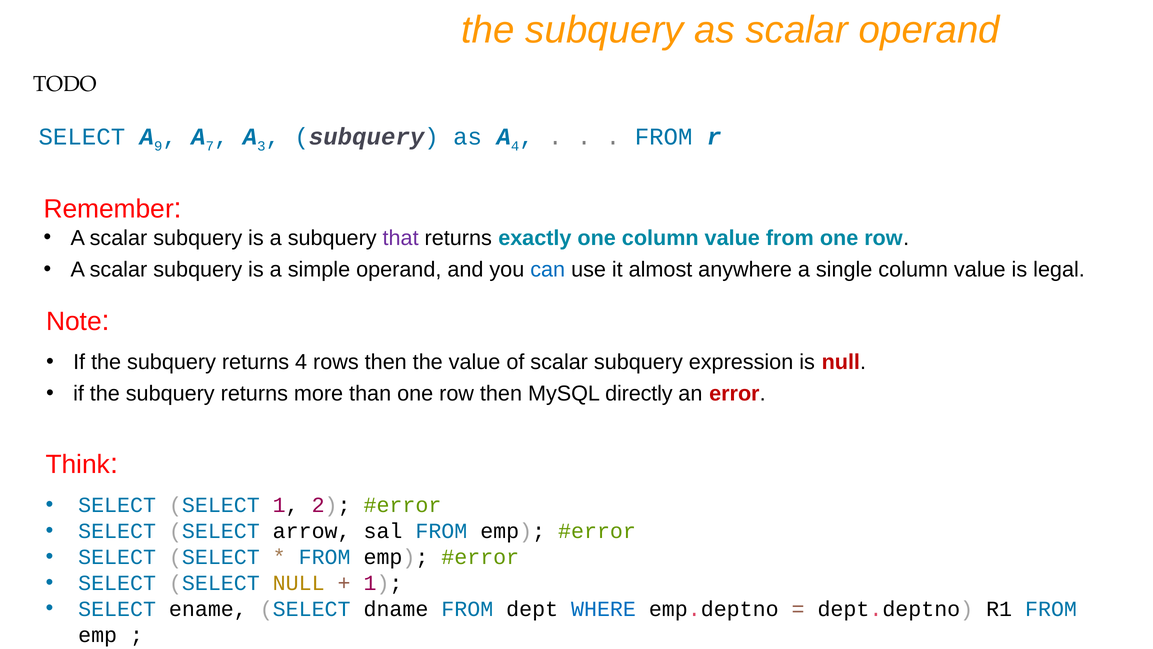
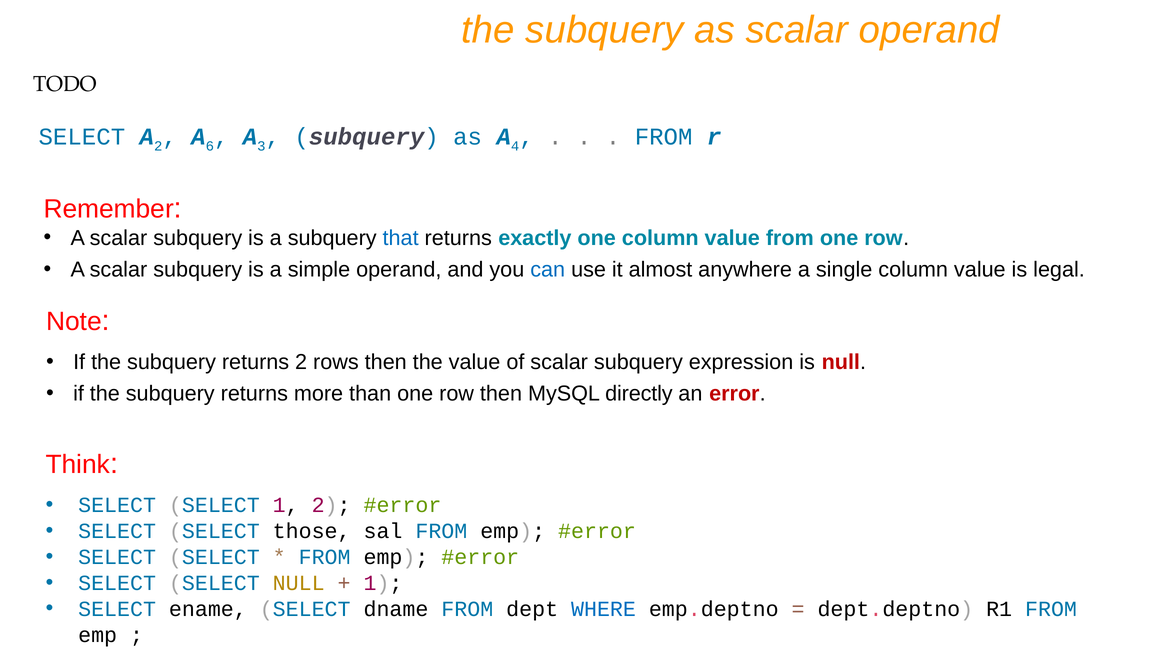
A 9: 9 -> 2 (158, 146)
7: 7 -> 6 (210, 146)
that colour: purple -> blue (401, 238)
returns 4: 4 -> 2 (301, 362)
arrow: arrow -> those (312, 531)
